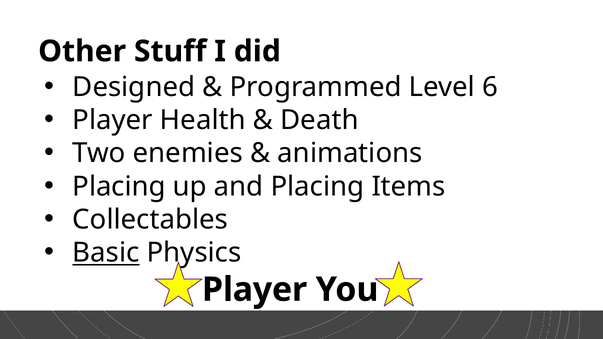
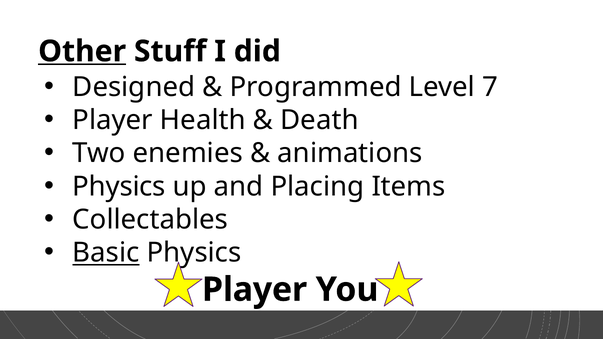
Other underline: none -> present (82, 51)
6: 6 -> 7 (490, 87)
Placing: Placing -> Physics (119, 187)
